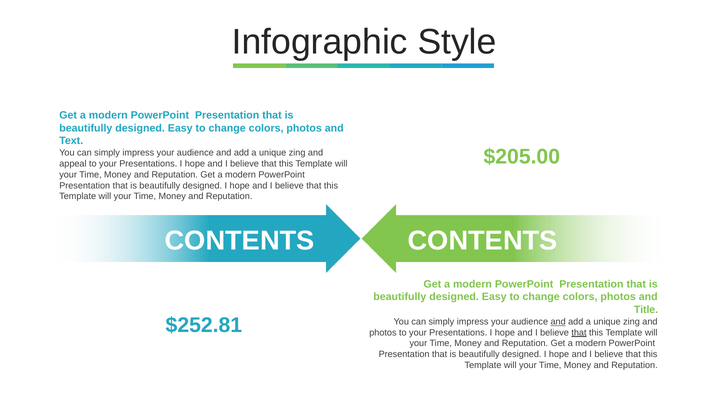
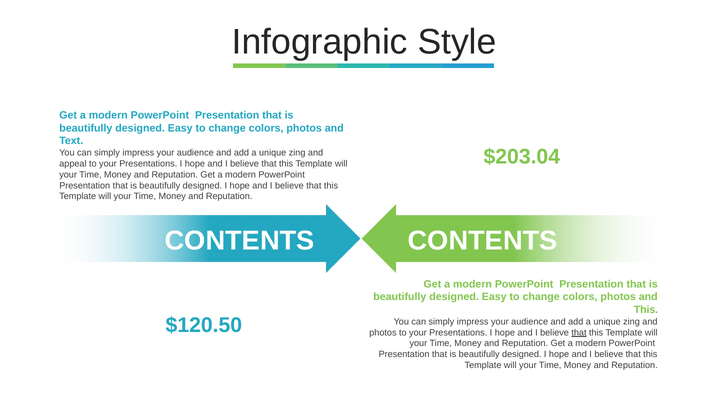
$205.00: $205.00 -> $203.04 (522, 157)
Title: Title -> This (646, 310)
$252.81: $252.81 -> $120.50 (204, 325)
and underline: present -> none (558, 322)
